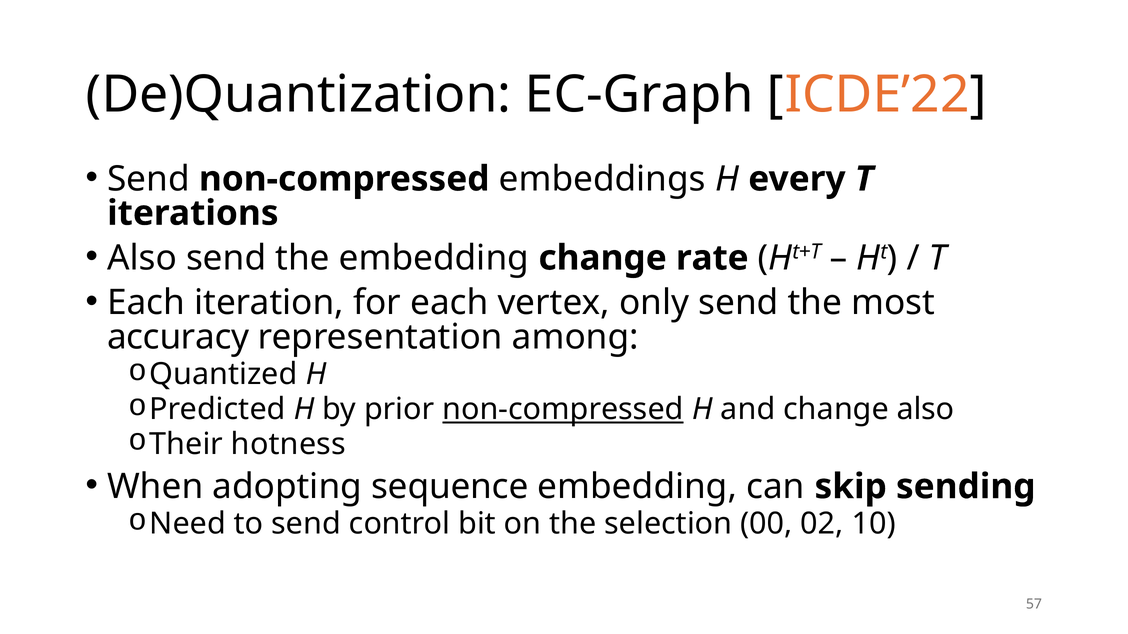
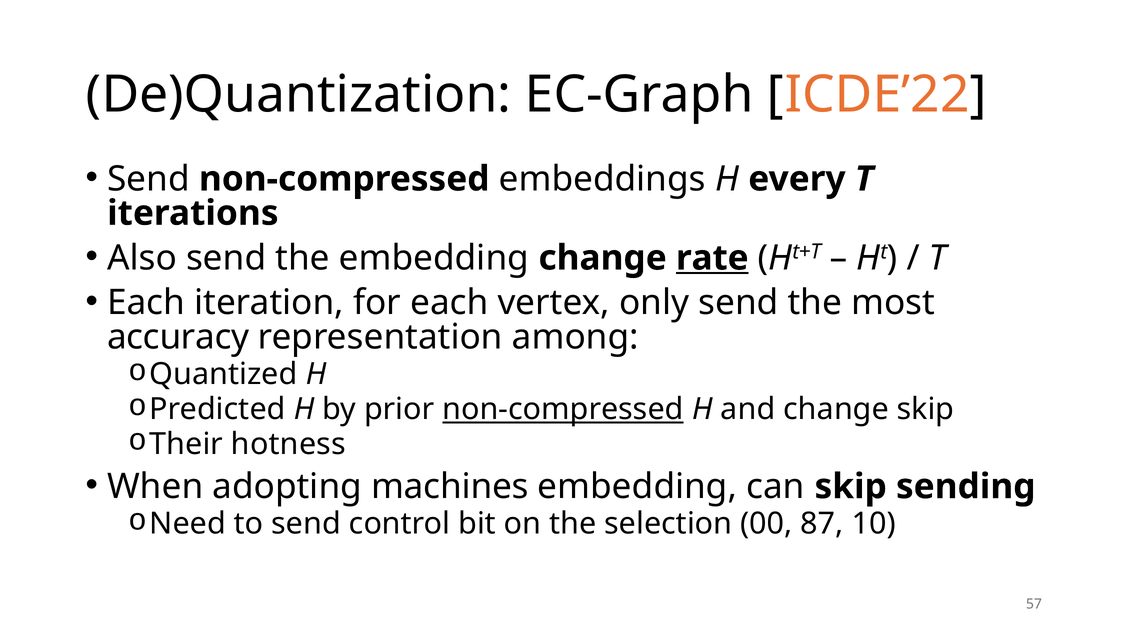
rate underline: none -> present (712, 258)
change also: also -> skip (926, 410)
sequence: sequence -> machines (450, 487)
02: 02 -> 87 (822, 524)
